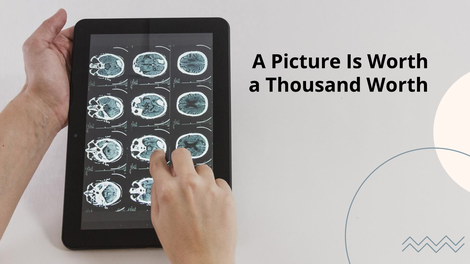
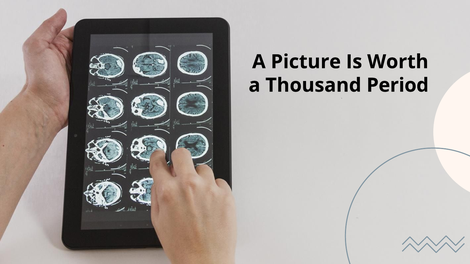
Thousand Worth: Worth -> Period (398, 85)
